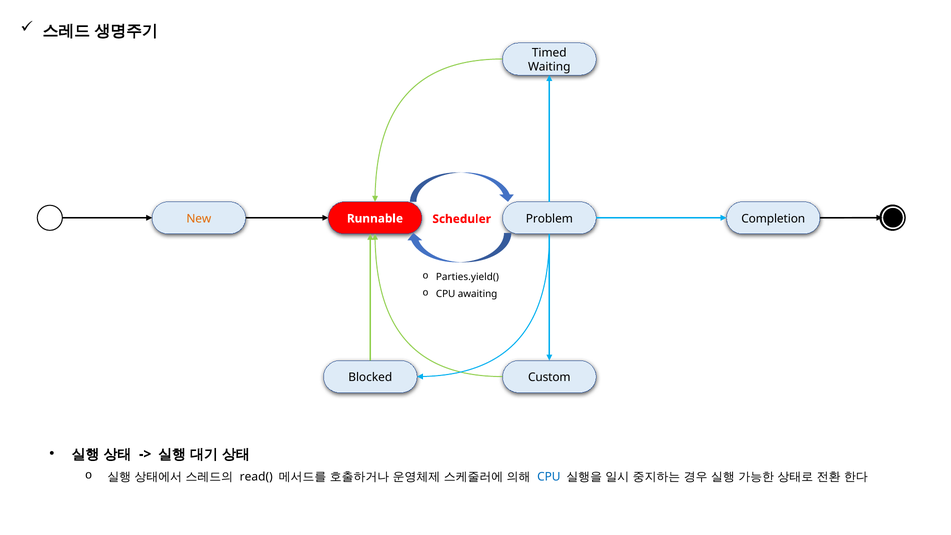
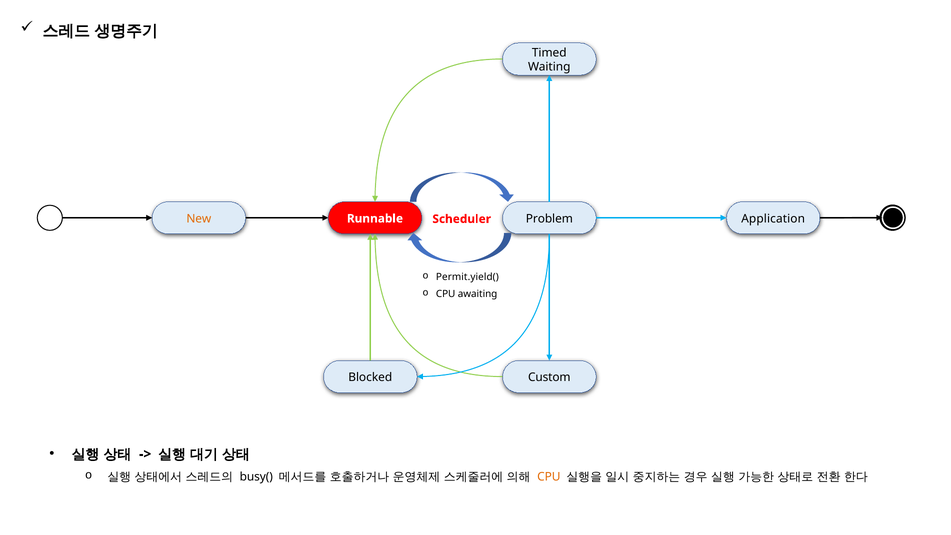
Completion: Completion -> Application (773, 219)
Parties.yield(: Parties.yield( -> Permit.yield( (467, 277)
read(: read( -> busy( (256, 477)
CPU colour: blue -> orange (549, 477)
